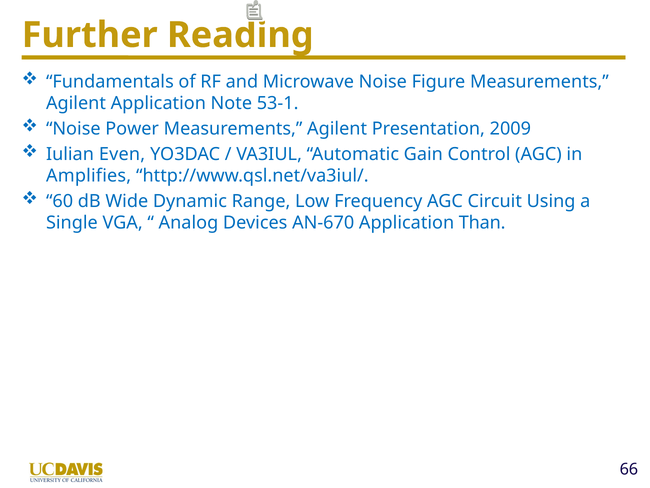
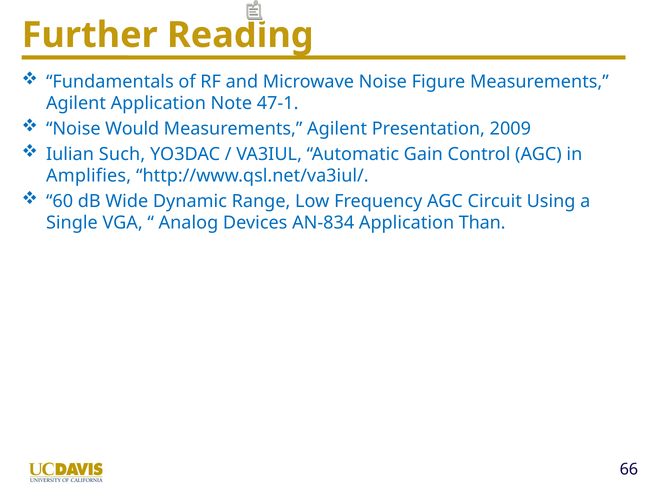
53-1: 53-1 -> 47-1 (278, 103)
Power: Power -> Would (132, 129)
Even: Even -> Such (122, 154)
AN-670: AN-670 -> AN-834 (323, 223)
